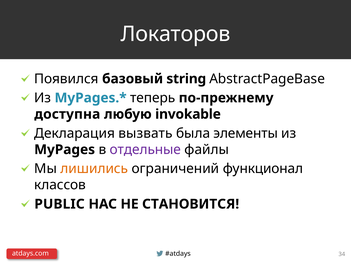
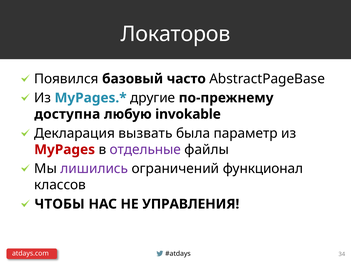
string: string -> часто (186, 79)
теперь: теперь -> другие (153, 98)
элементы: элементы -> параметр (246, 133)
MyPages colour: black -> red (65, 150)
лишились colour: orange -> purple (94, 169)
PUBLIC: PUBLIC -> ЧТОБЫ (59, 204)
СТАНОВИТСЯ: СТАНОВИТСЯ -> УПРАВЛЕНИЯ (191, 204)
